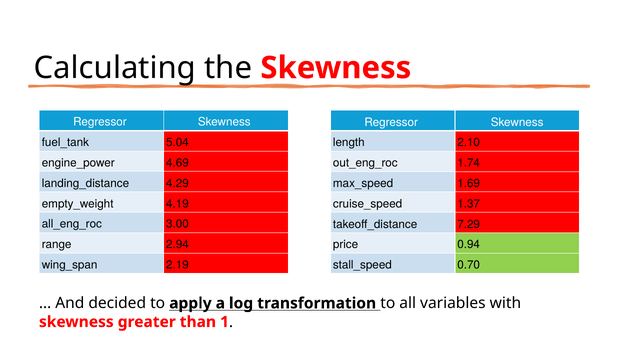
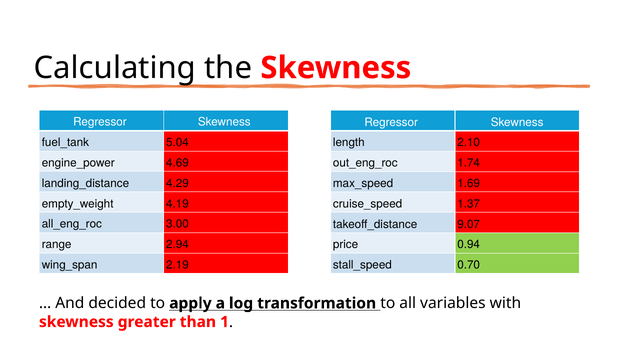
7.29: 7.29 -> 9.07 (469, 224)
